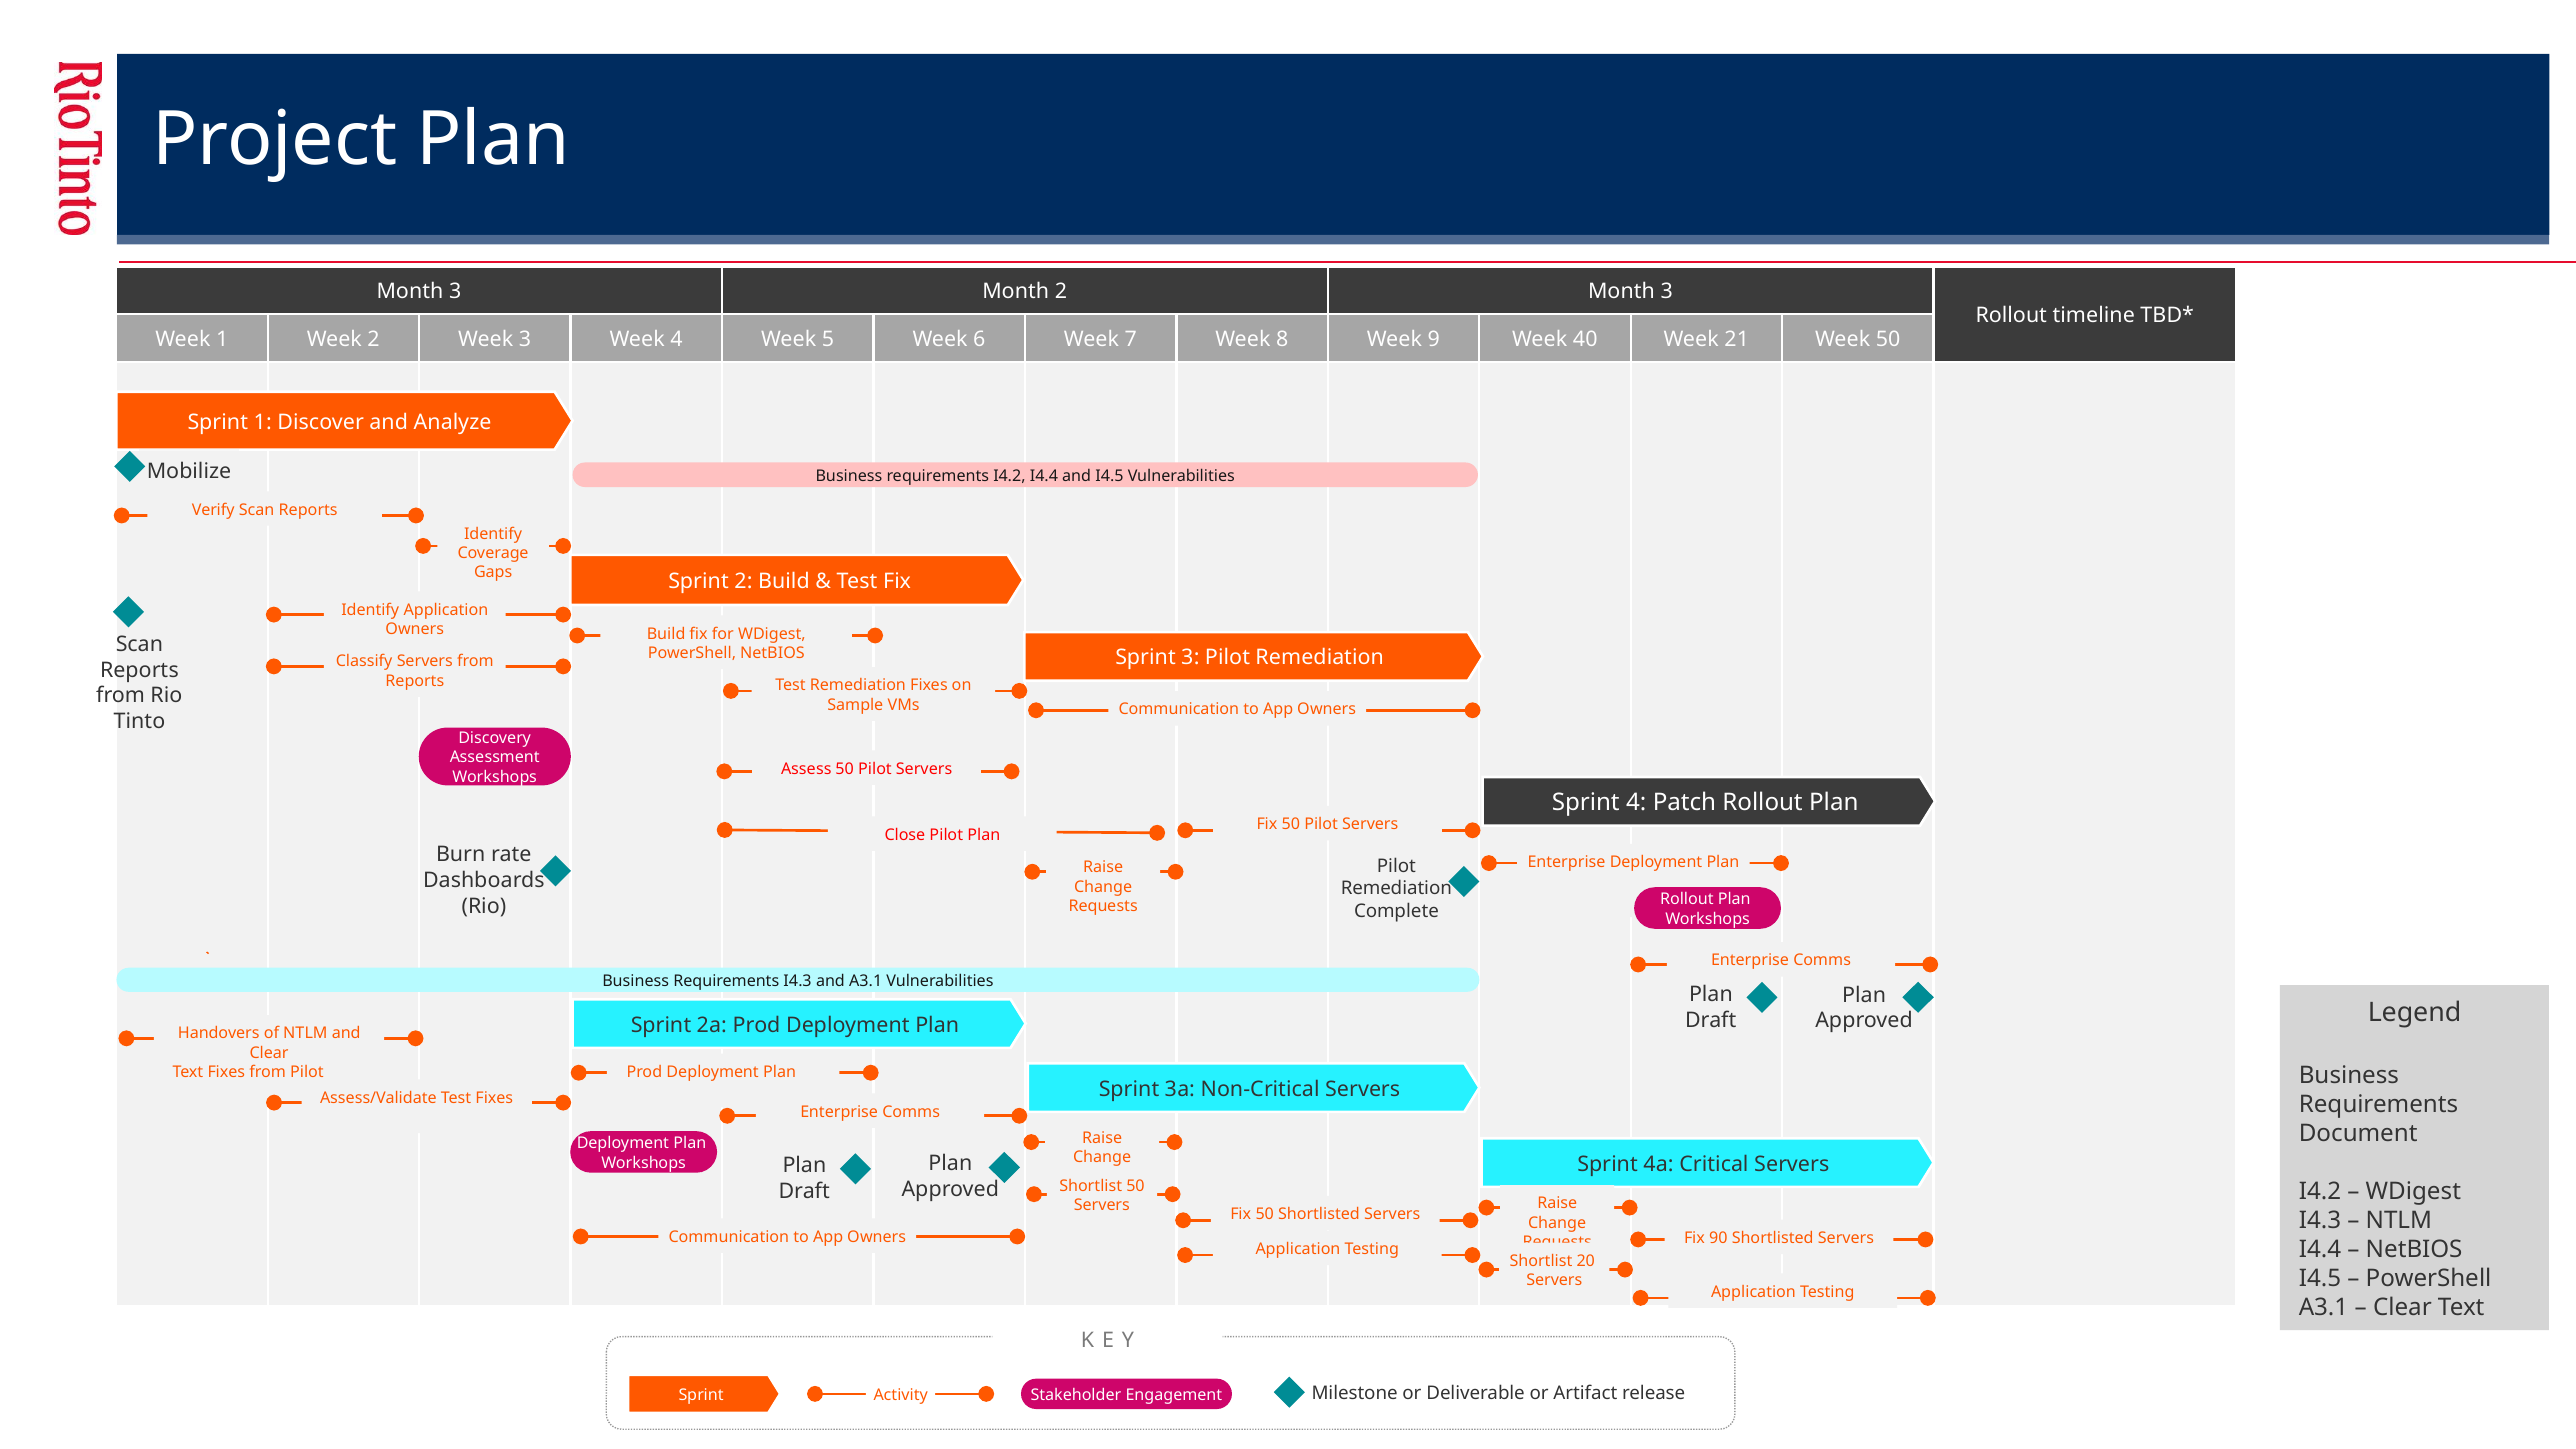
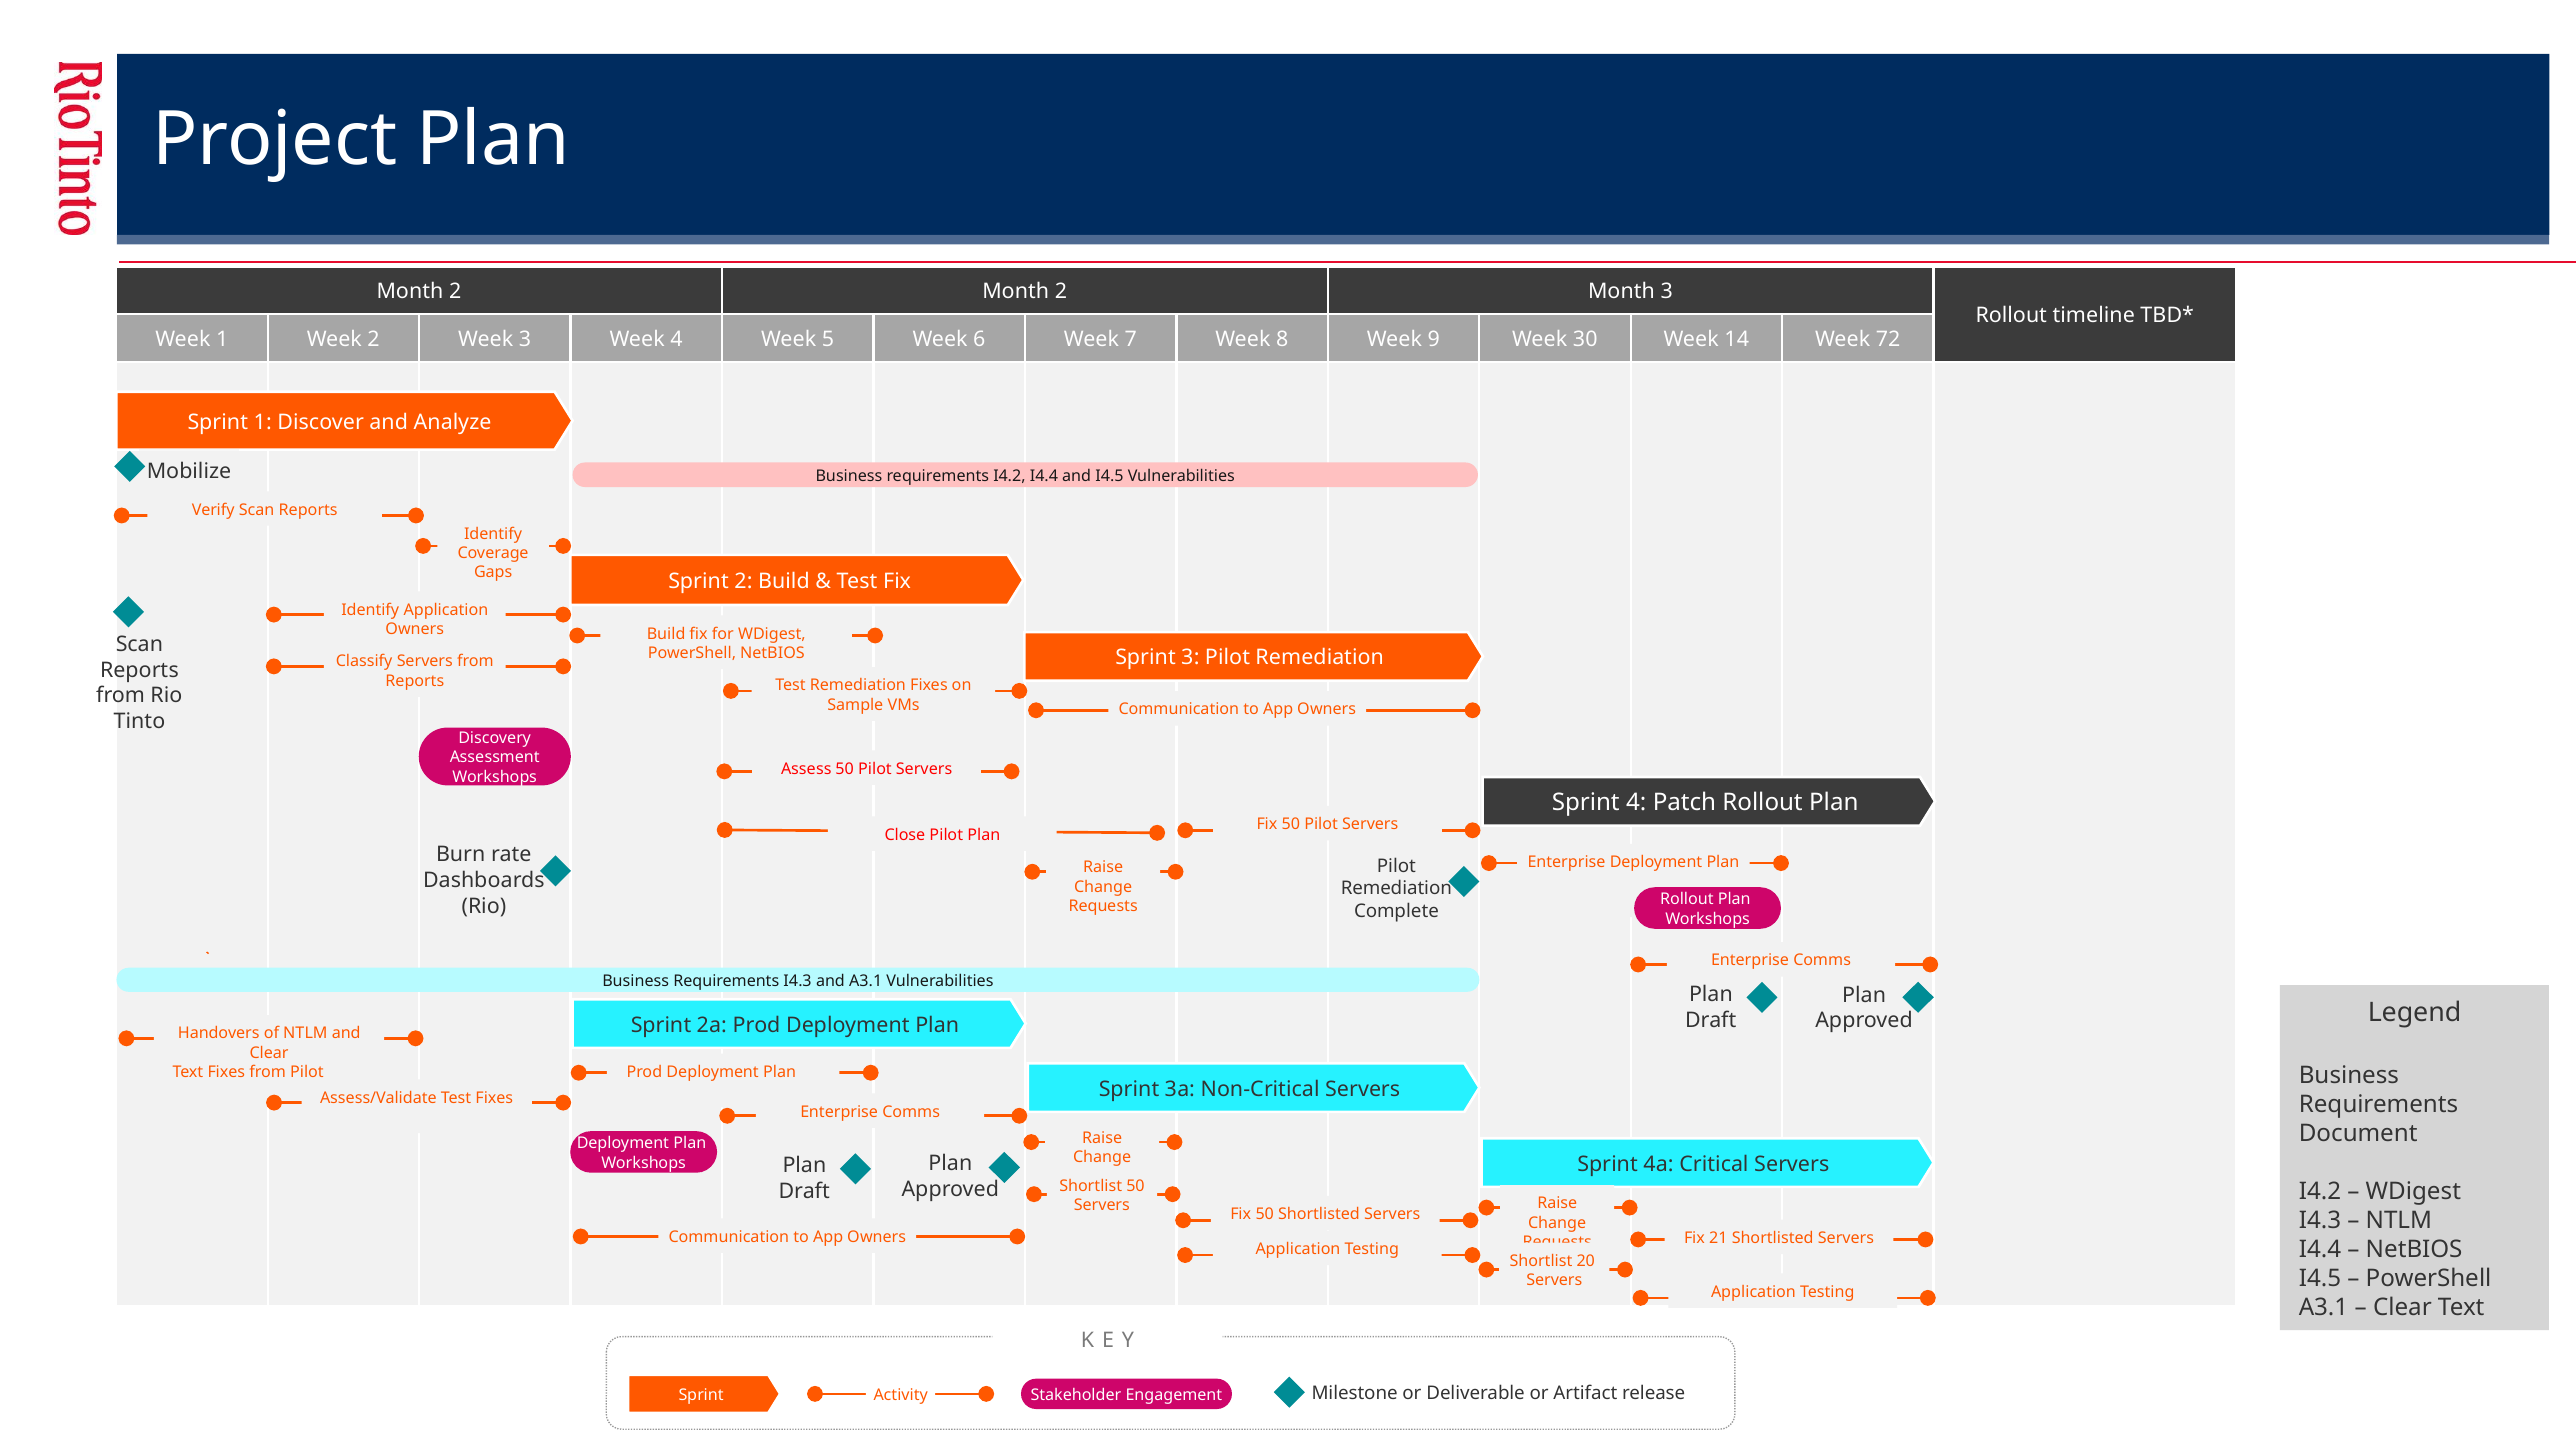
3: 3 -> 2 (455, 292)
40: 40 -> 30 (1585, 340)
21: 21 -> 14 (1737, 340)
Week 50: 50 -> 72 (1888, 340)
90: 90 -> 21 (1718, 1238)
